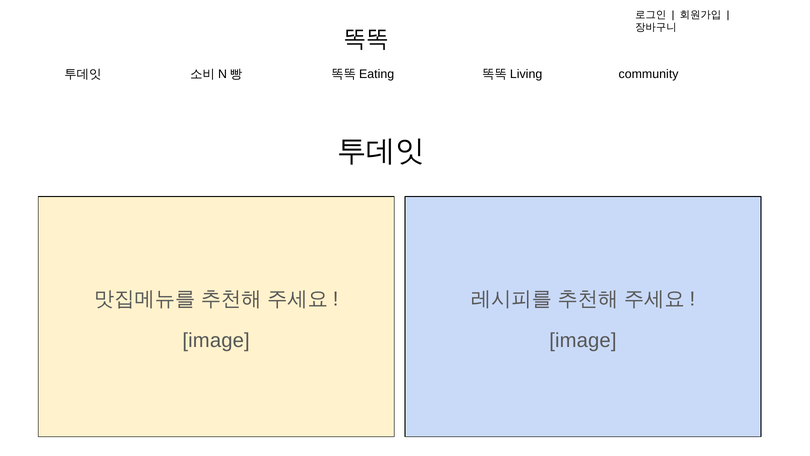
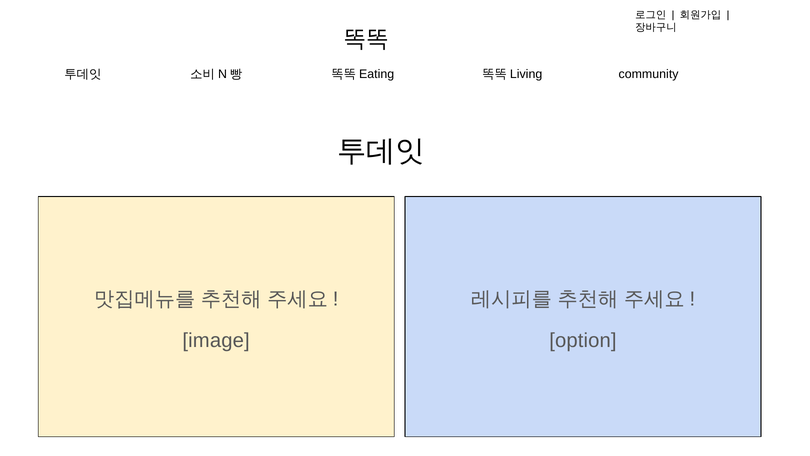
image: image -> option (583, 340)
